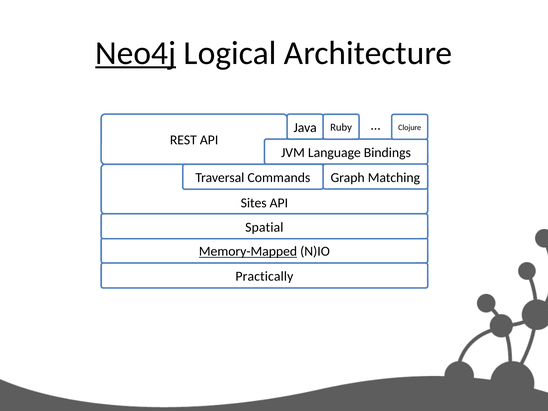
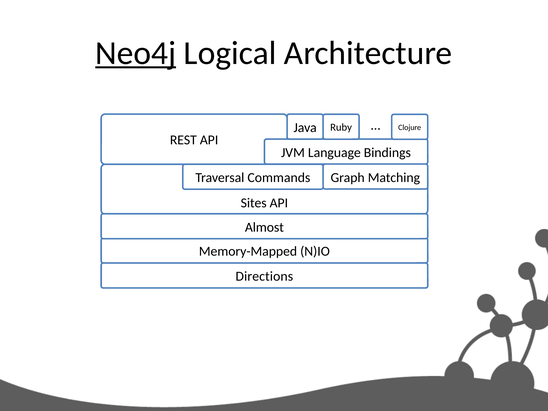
Spatial: Spatial -> Almost (264, 227)
Memory-Mapped underline: present -> none (248, 251)
Practically: Practically -> Directions (264, 276)
